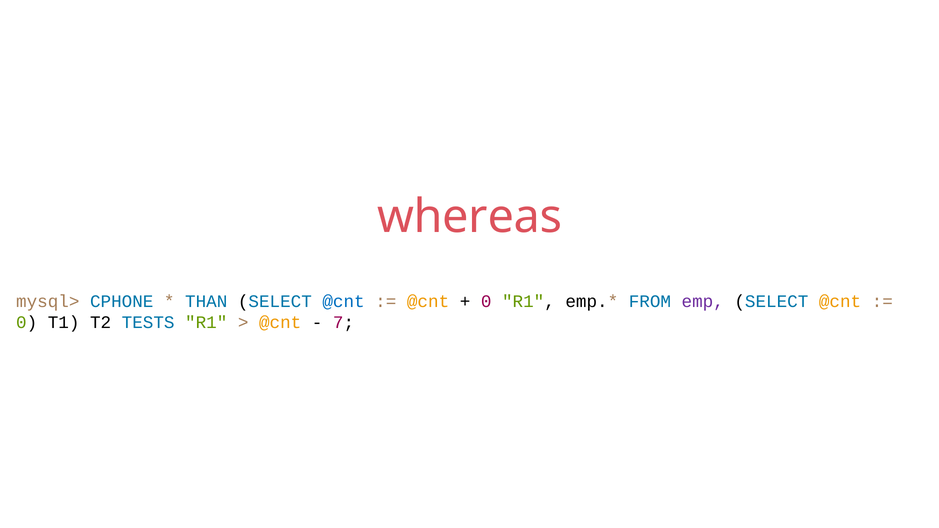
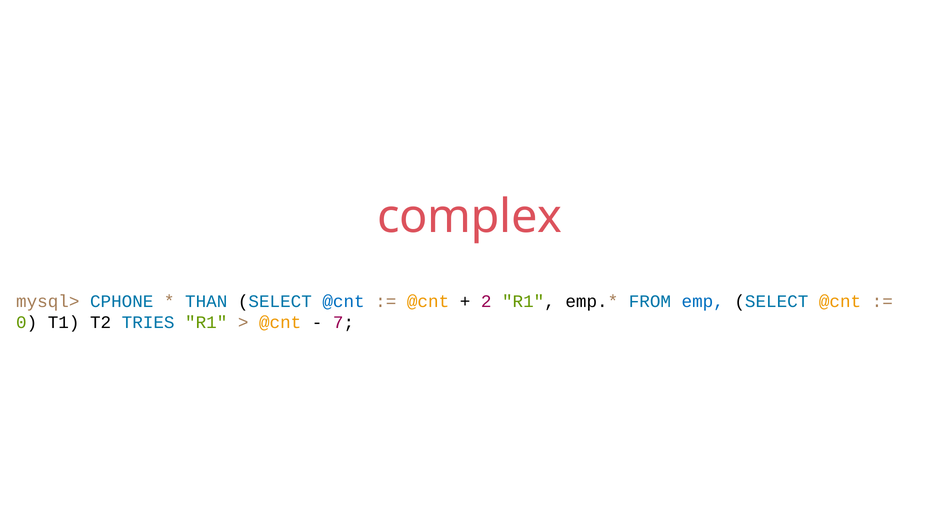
whereas: whereas -> complex (470, 217)
0: 0 -> 2 (486, 302)
emp colour: purple -> blue (703, 302)
TESTS: TESTS -> TRIES (148, 323)
